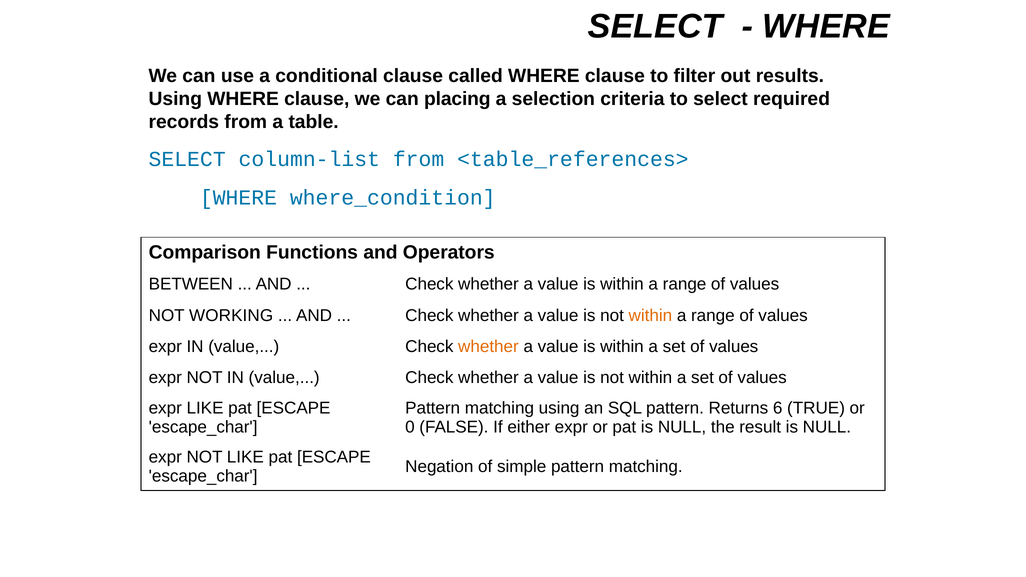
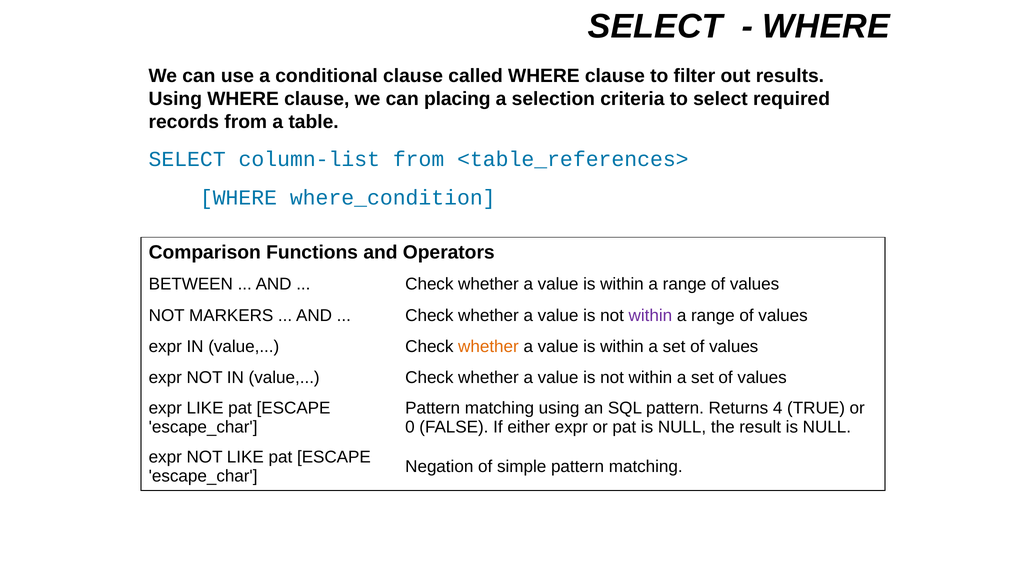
WORKING: WORKING -> MARKERS (231, 316)
within colour: orange -> purple (650, 316)
6: 6 -> 4 (778, 408)
